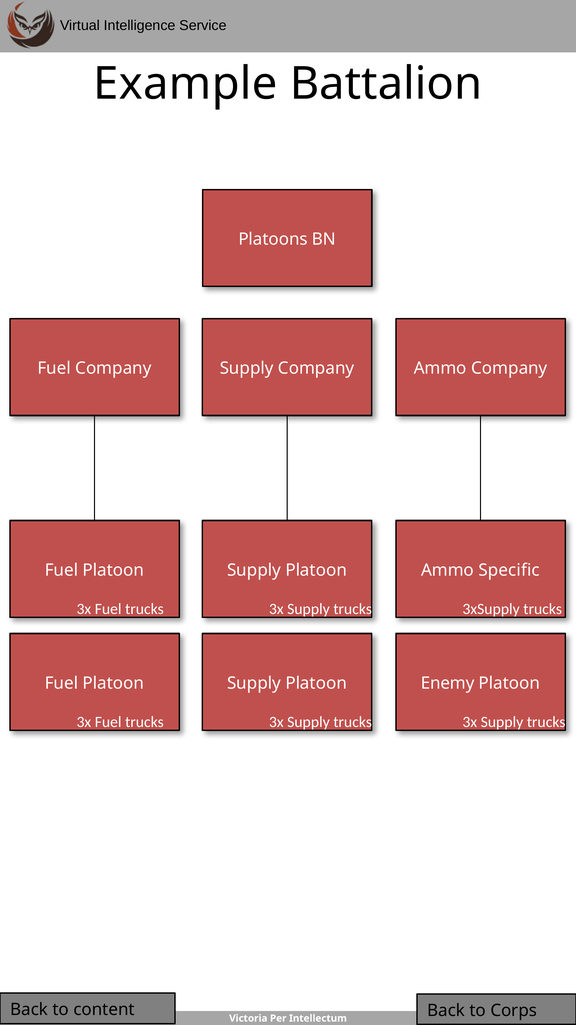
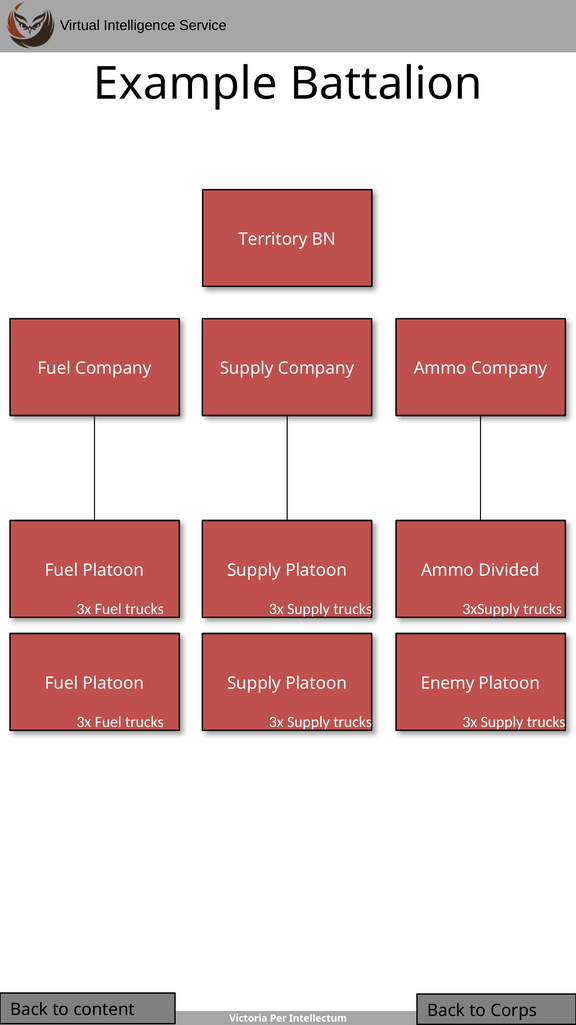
Platoons: Platoons -> Territory (273, 239)
Specific: Specific -> Divided (509, 570)
